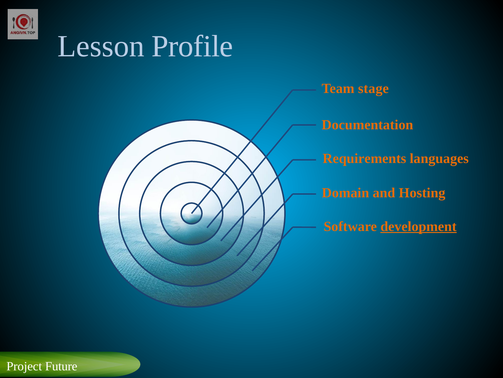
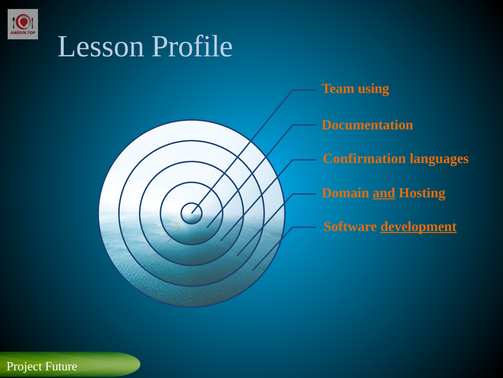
stage: stage -> using (374, 88)
Requirements: Requirements -> Confirmation (364, 158)
and underline: none -> present (384, 192)
